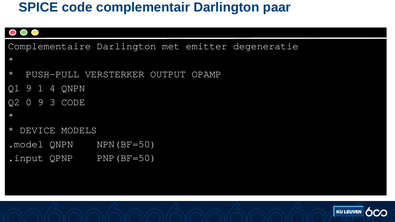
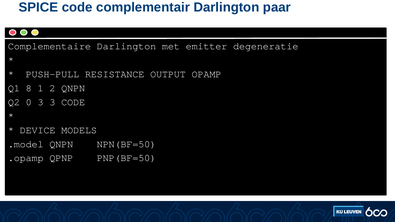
VERSTERKER: VERSTERKER -> RESISTANCE (115, 74)
Q1 9: 9 -> 8 (29, 88)
4: 4 -> 2 (52, 88)
0 9: 9 -> 3 (41, 102)
.input: .input -> .opamp (26, 158)
